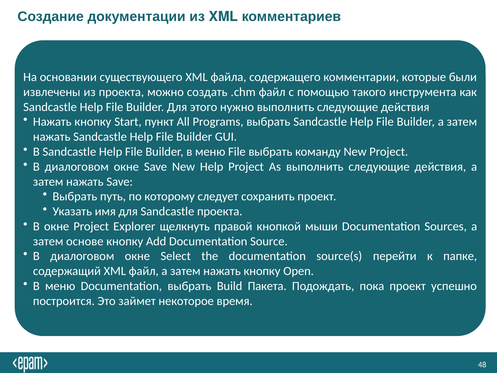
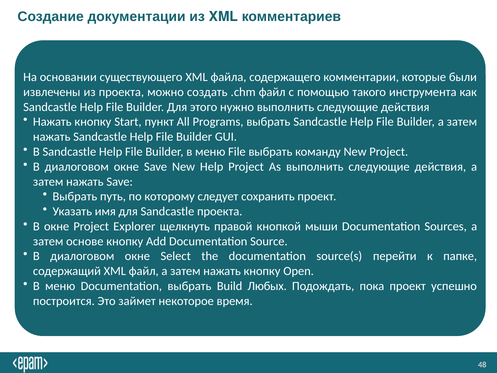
Пакета: Пакета -> Любых (267, 286)
